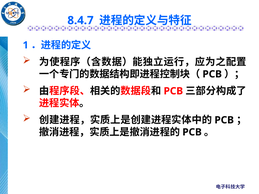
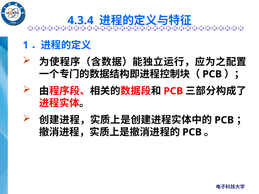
8.4.7: 8.4.7 -> 4.3.4 (81, 20)
